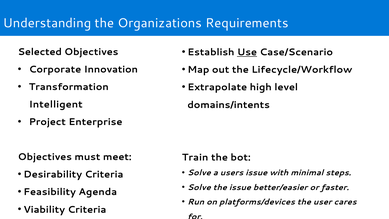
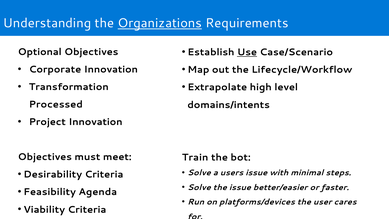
Organizations underline: none -> present (160, 23)
Selected: Selected -> Optional (40, 52)
Intelligent: Intelligent -> Processed (56, 104)
Project Enterprise: Enterprise -> Innovation (95, 122)
